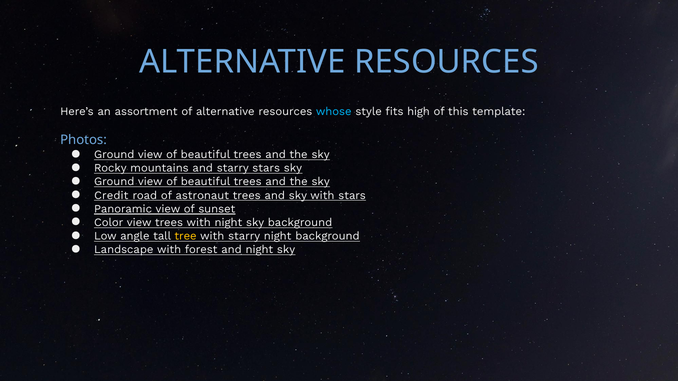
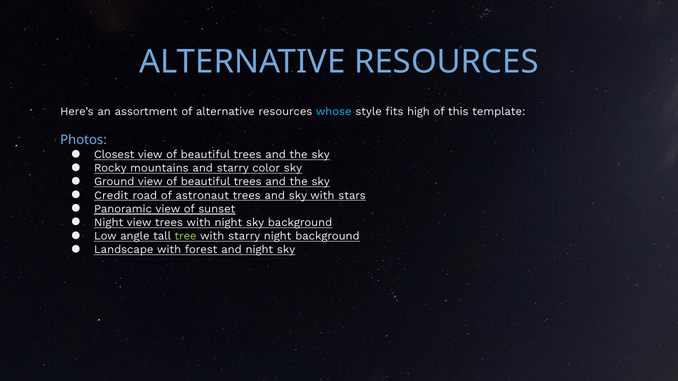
Ground: Ground -> Closest (114, 155)
starry stars: stars -> color (266, 168)
Color: Color -> Night (109, 223)
tree colour: yellow -> light green (186, 236)
